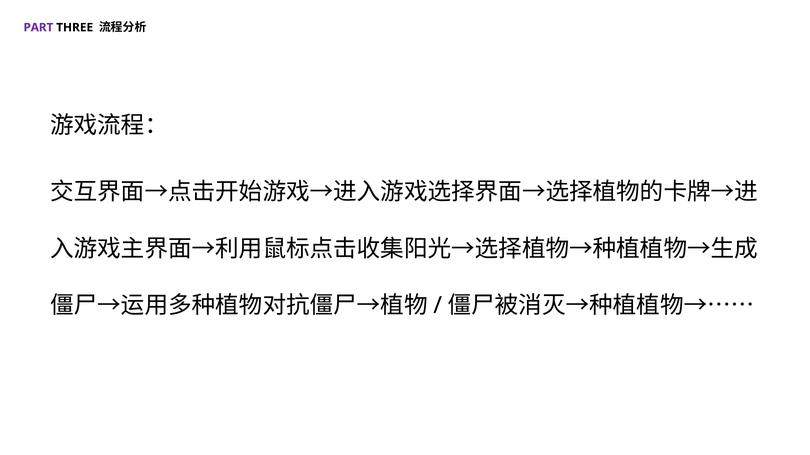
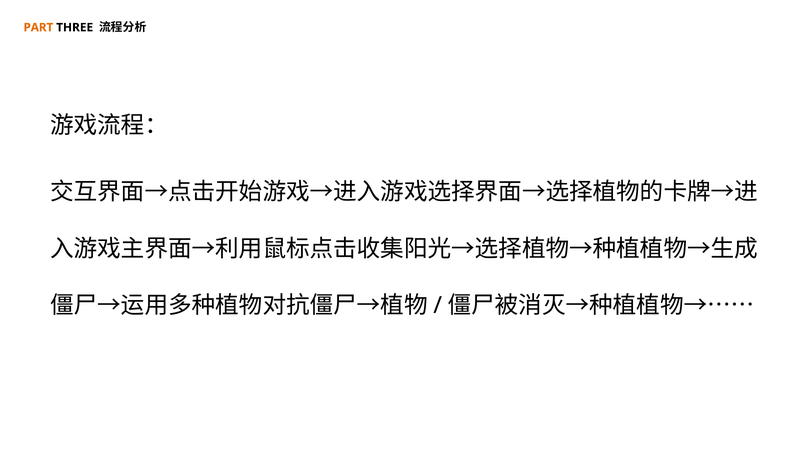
PART colour: purple -> orange (38, 27)
